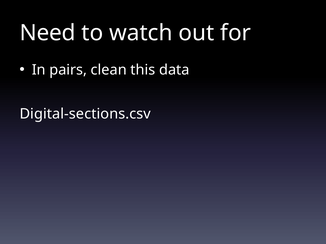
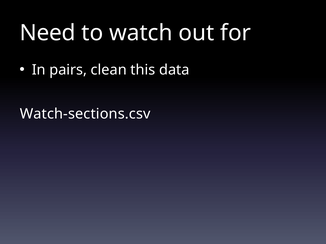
Digital-sections.csv: Digital-sections.csv -> Watch-sections.csv (85, 114)
